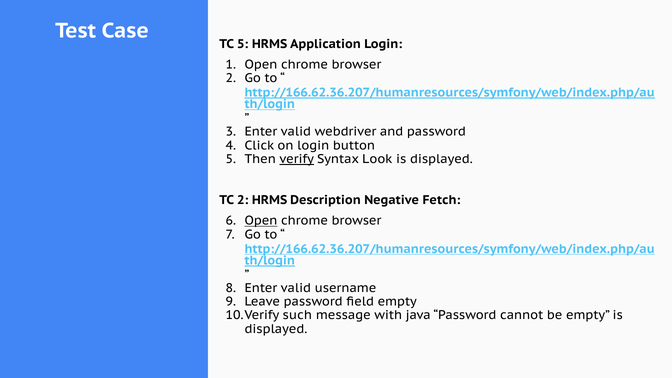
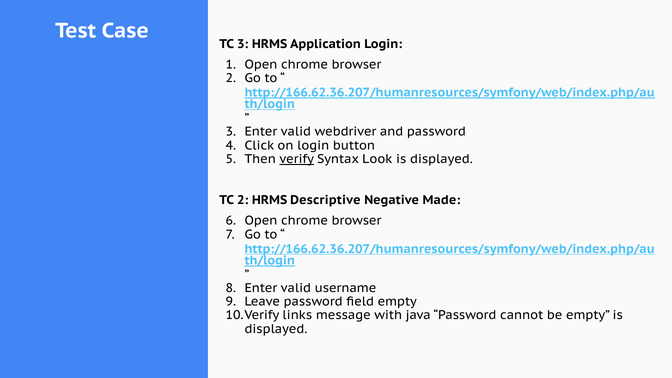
TC 5: 5 -> 3 (243, 44)
Description: Description -> Descriptive (325, 200)
Fetch: Fetch -> Made (442, 200)
Open underline: present -> none (261, 221)
such: such -> links (297, 315)
